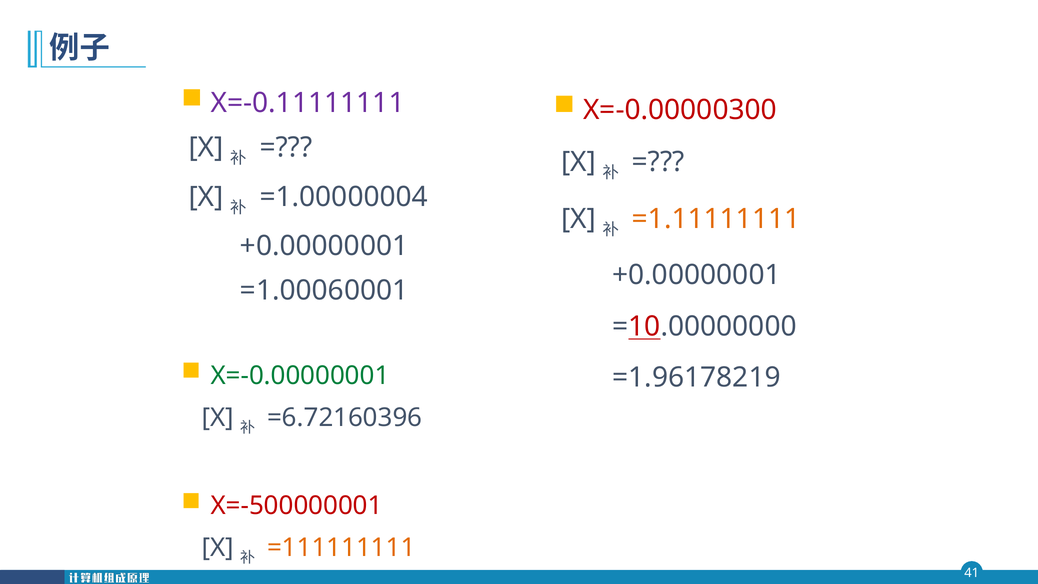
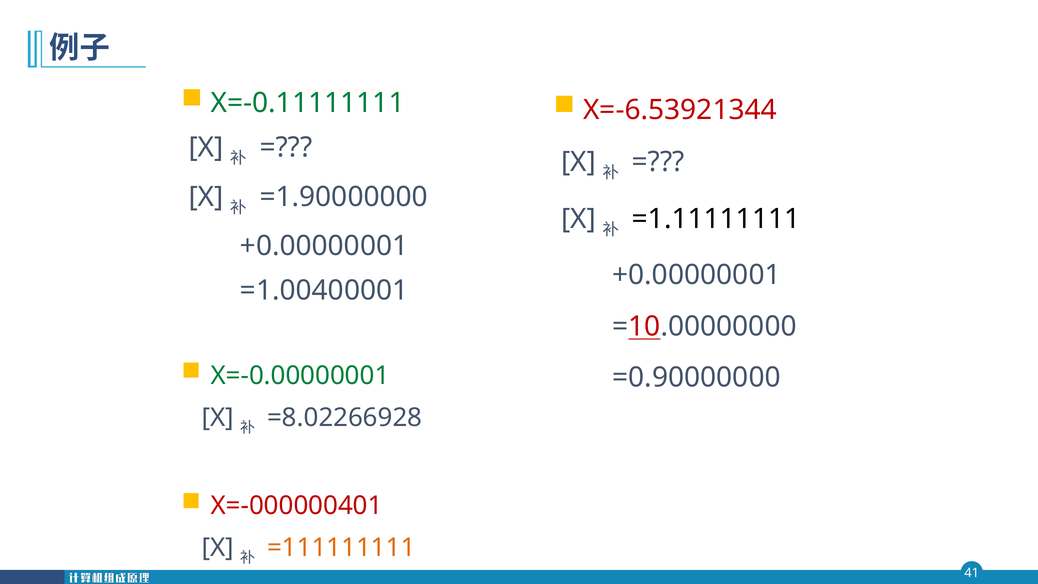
X=-0.11111111 colour: purple -> green (308, 103)
X=-0.00000300: X=-0.00000300 -> X=-6.53921344 (680, 110)
=1.00000004: =1.00000004 -> =1.90000000 (344, 197)
=1.11111111 colour: orange -> black (716, 219)
=1.00060001: =1.00060001 -> =1.00400001 (324, 290)
=1.96178219: =1.96178219 -> =0.90000000 (696, 378)
=6.72160396: =6.72160396 -> =8.02266928 (345, 417)
X=-500000001: X=-500000001 -> X=-000000401 (297, 506)
